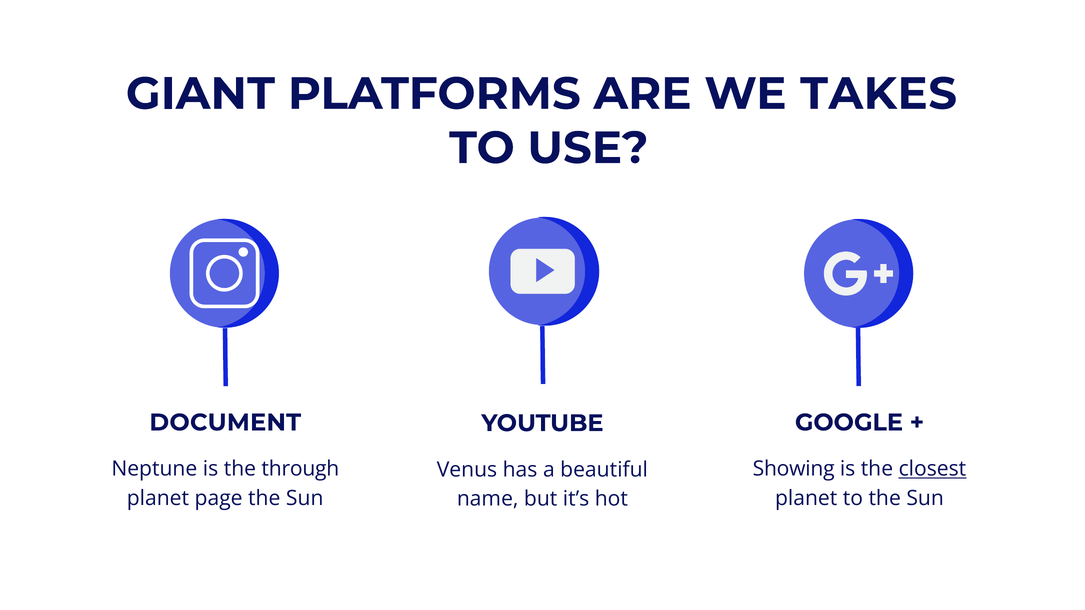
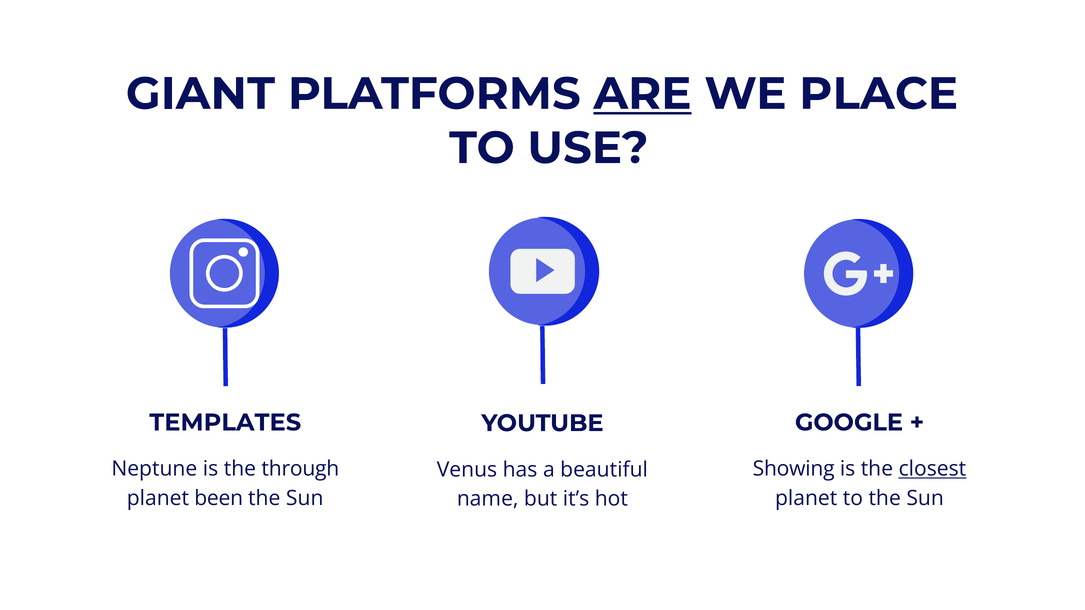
ARE underline: none -> present (643, 94)
TAKES: TAKES -> PLACE (879, 94)
DOCUMENT: DOCUMENT -> TEMPLATES (225, 423)
page: page -> been (219, 498)
